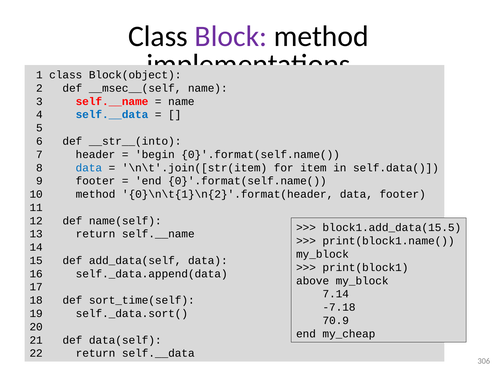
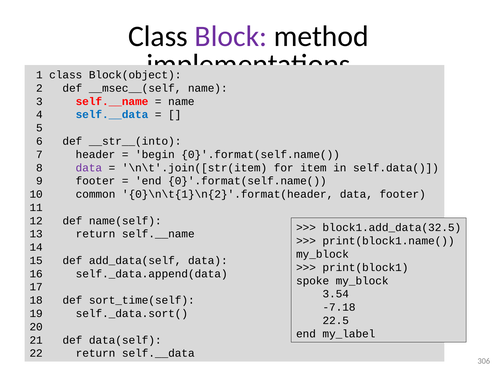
data colour: blue -> purple (89, 168)
10 method: method -> common (96, 194)
block1.add_data(15.5: block1.add_data(15.5 -> block1.add_data(32.5 (392, 228)
above: above -> spoke (313, 281)
7.14: 7.14 -> 3.54 (336, 294)
70.9: 70.9 -> 22.5 (336, 320)
my_cheap: my_cheap -> my_label (349, 333)
